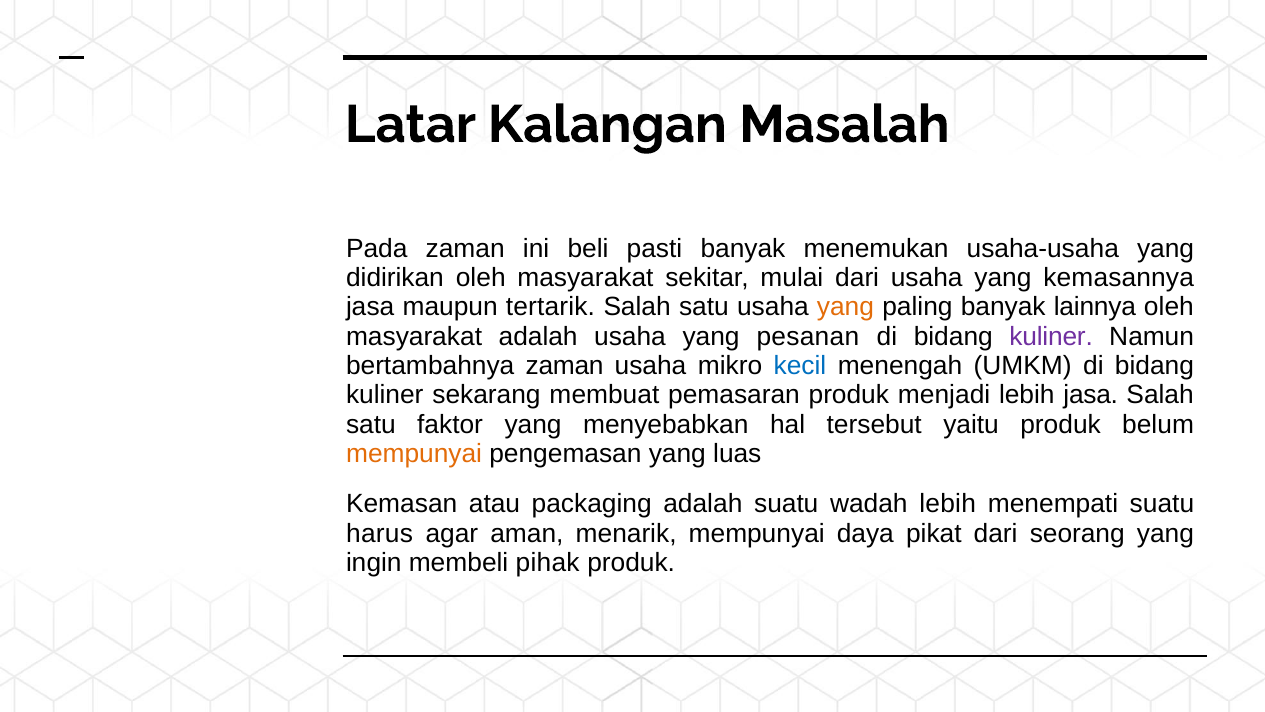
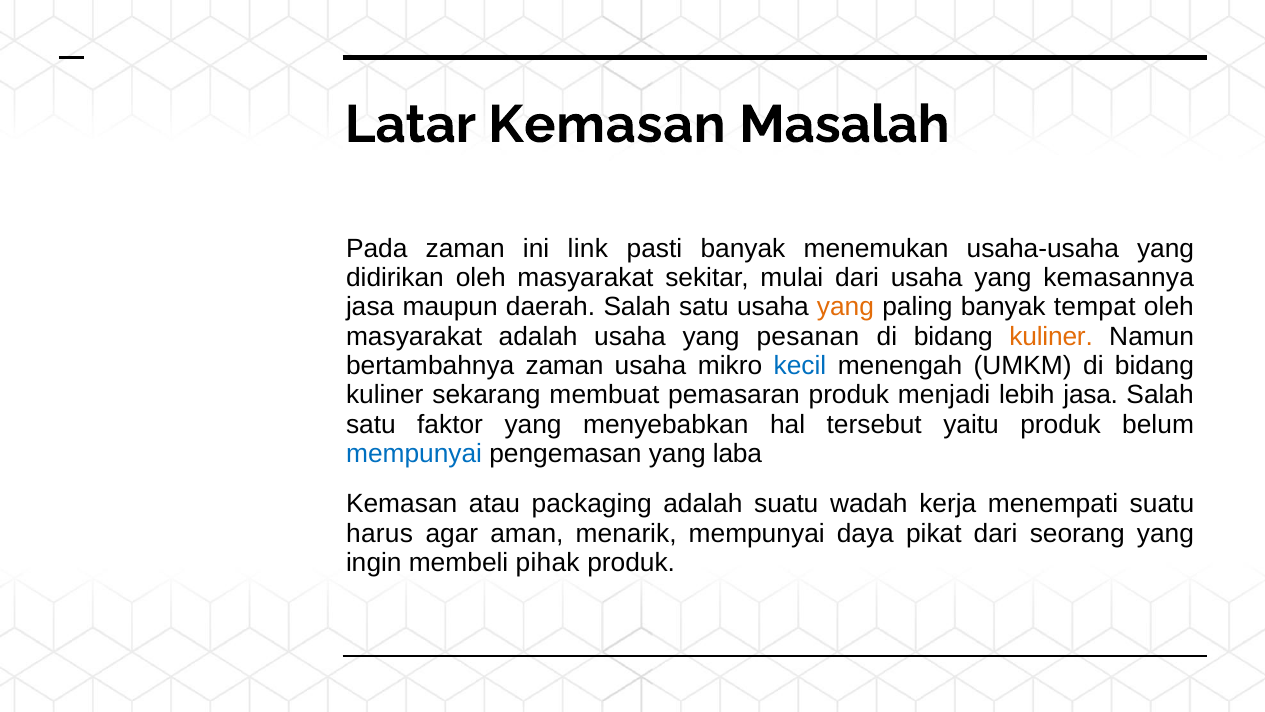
Latar Kalangan: Kalangan -> Kemasan (607, 125)
beli: beli -> link (588, 249)
tertarik: tertarik -> daerah (551, 307)
lainnya: lainnya -> tempat (1095, 307)
kuliner colour: purple -> orange (1051, 336)
mempunyai colour: orange -> blue (414, 454)
luas: luas -> laba (737, 454)
wadah lebih: lebih -> kerja (948, 504)
